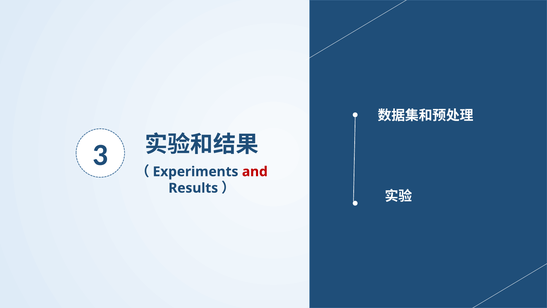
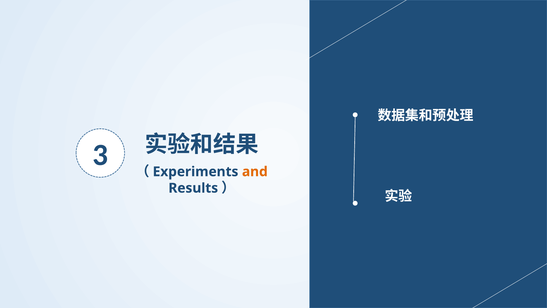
and colour: red -> orange (255, 172)
